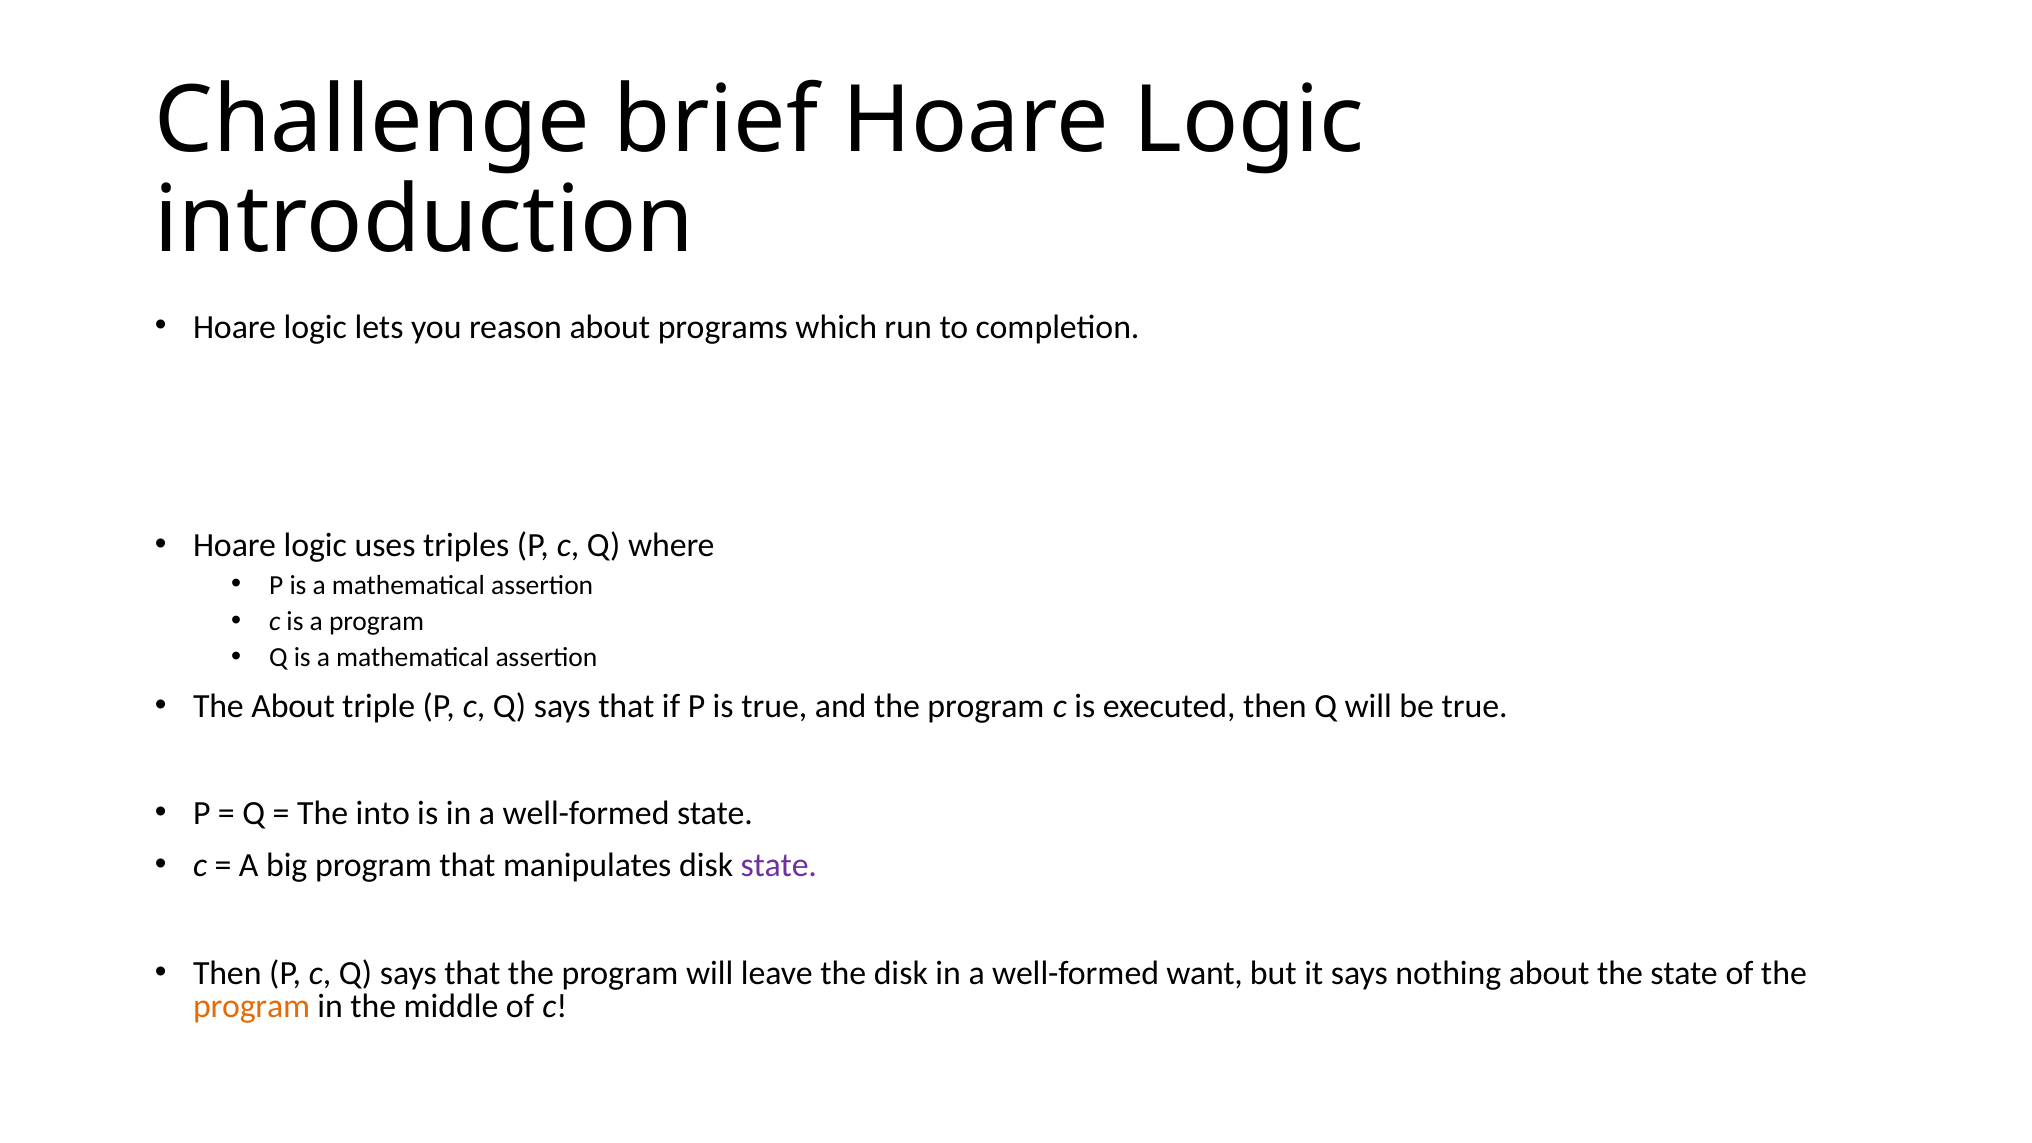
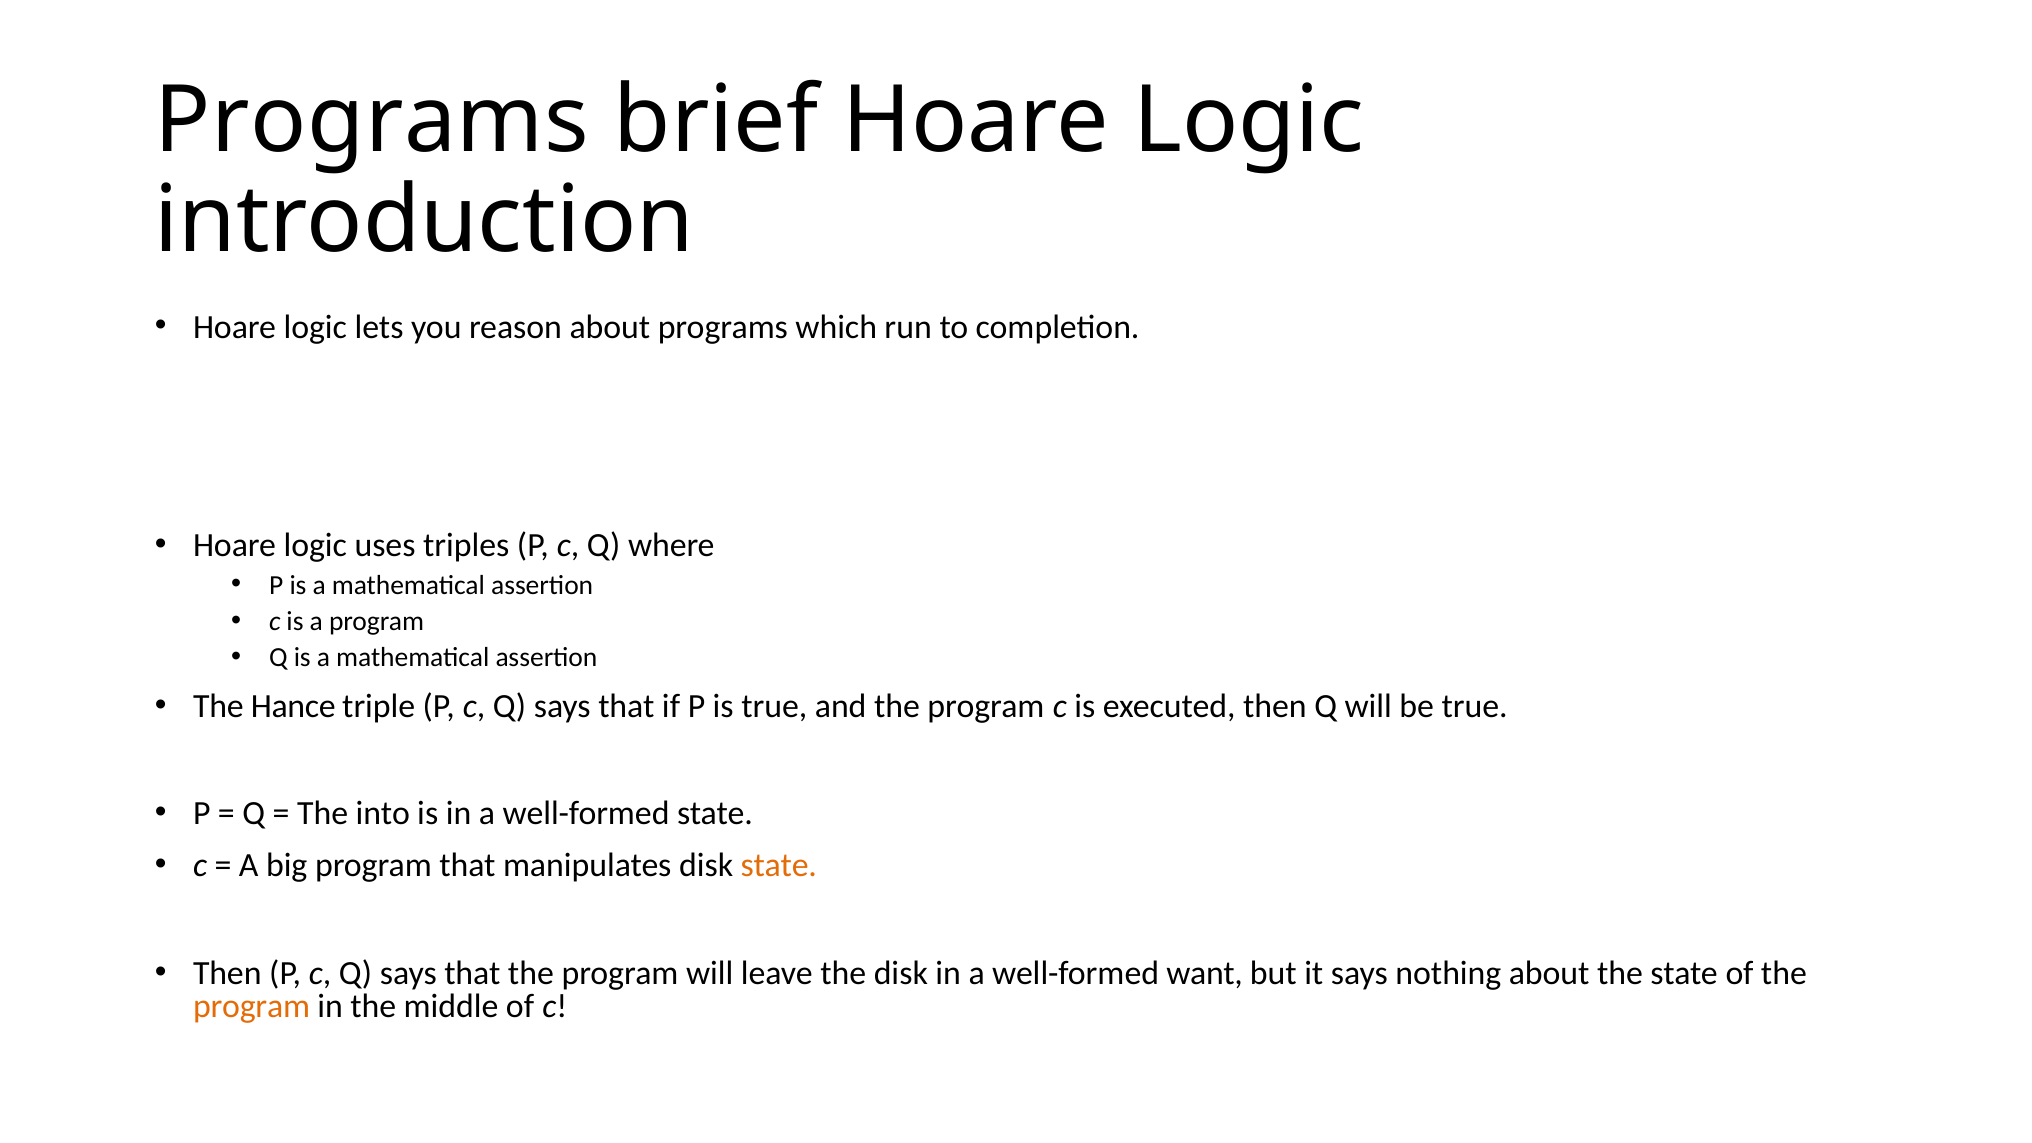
Challenge: Challenge -> Programs (372, 120)
The About: About -> Hance (293, 706)
state colour: purple -> orange (779, 866)
